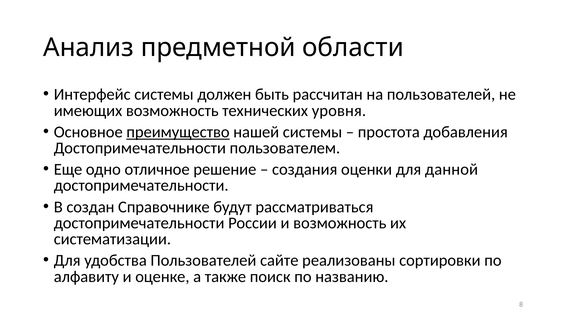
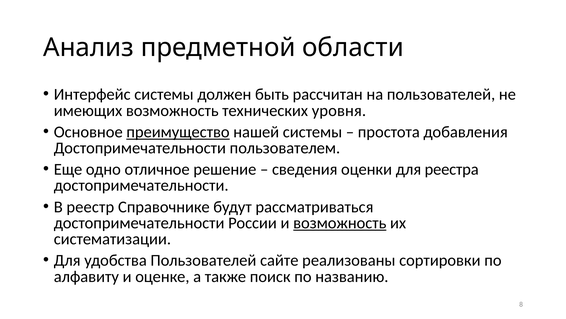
создания: создания -> сведения (305, 169)
данной: данной -> реестра (452, 169)
создан: создан -> реестр (90, 207)
возможность underline: none -> present (340, 223)
